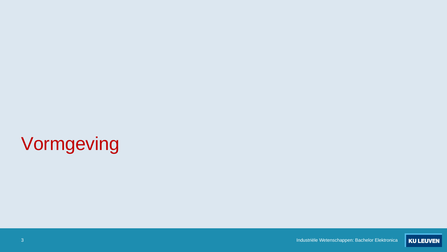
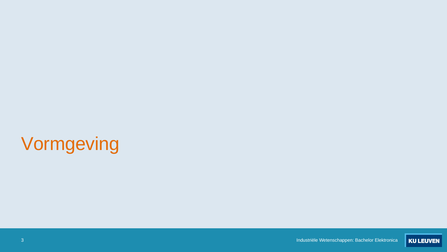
Vormgeving colour: red -> orange (70, 144)
